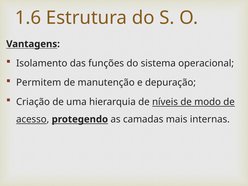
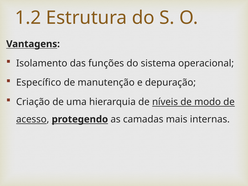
1.6: 1.6 -> 1.2 (28, 18)
Permitem: Permitem -> Específico (39, 83)
